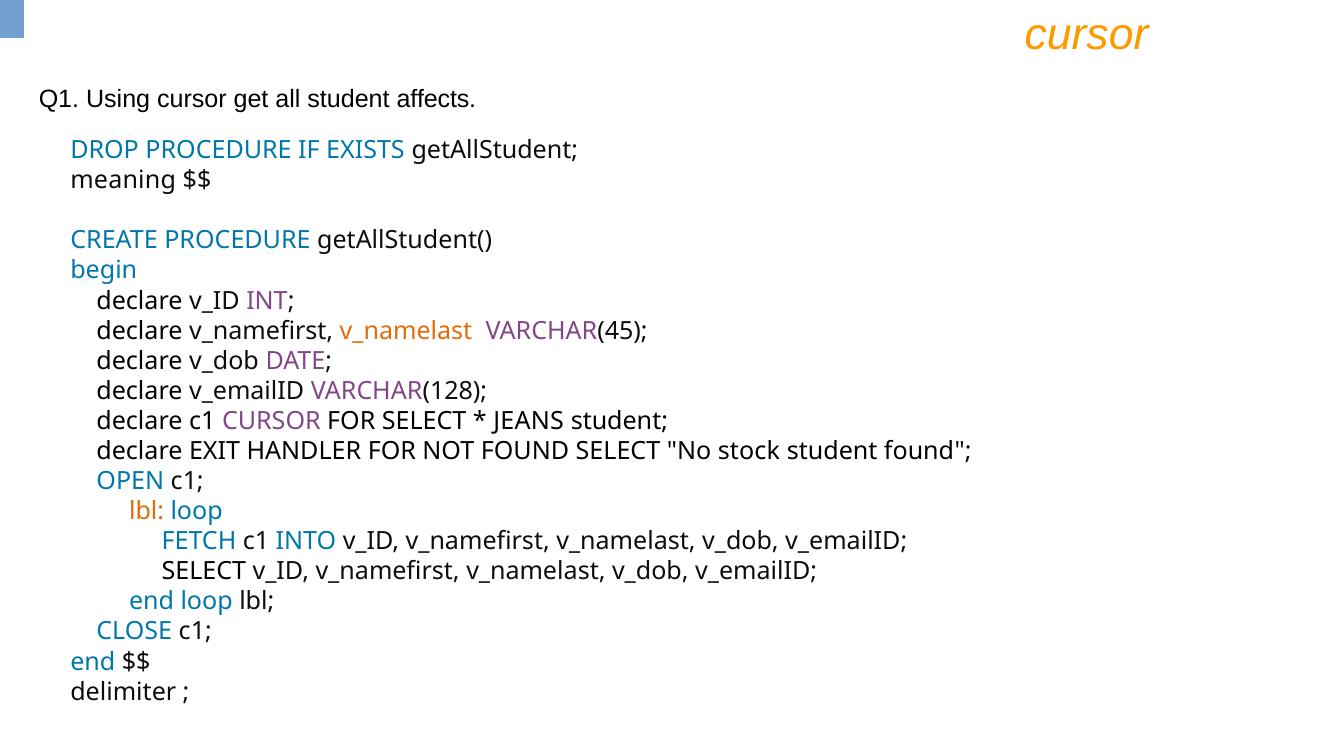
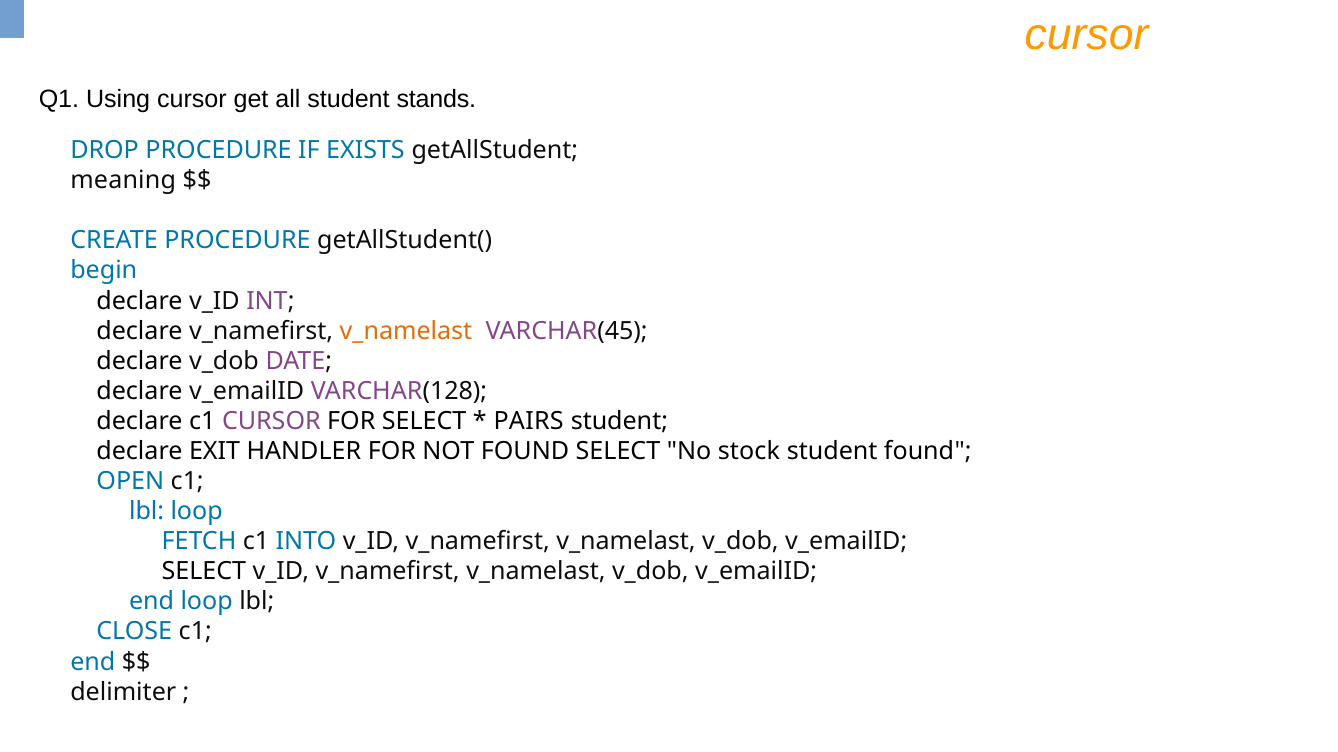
affects: affects -> stands (436, 100)
JEANS: JEANS -> PAIRS (529, 421)
lbl colour: orange -> blue (147, 512)
